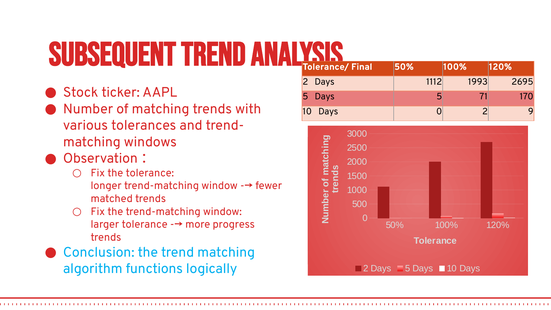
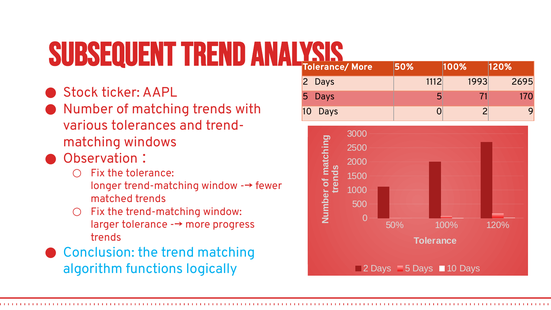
Final: Final -> More (362, 67)
